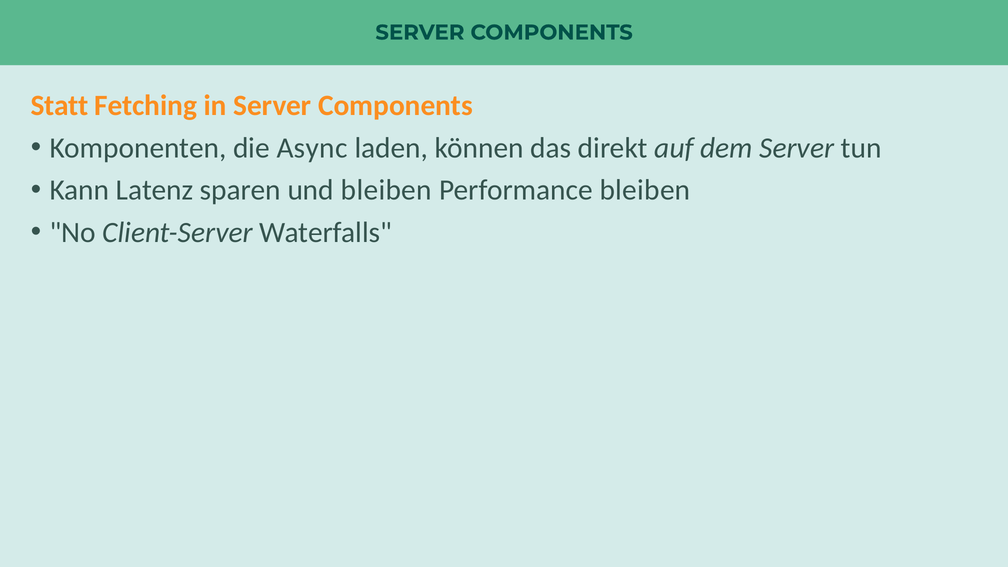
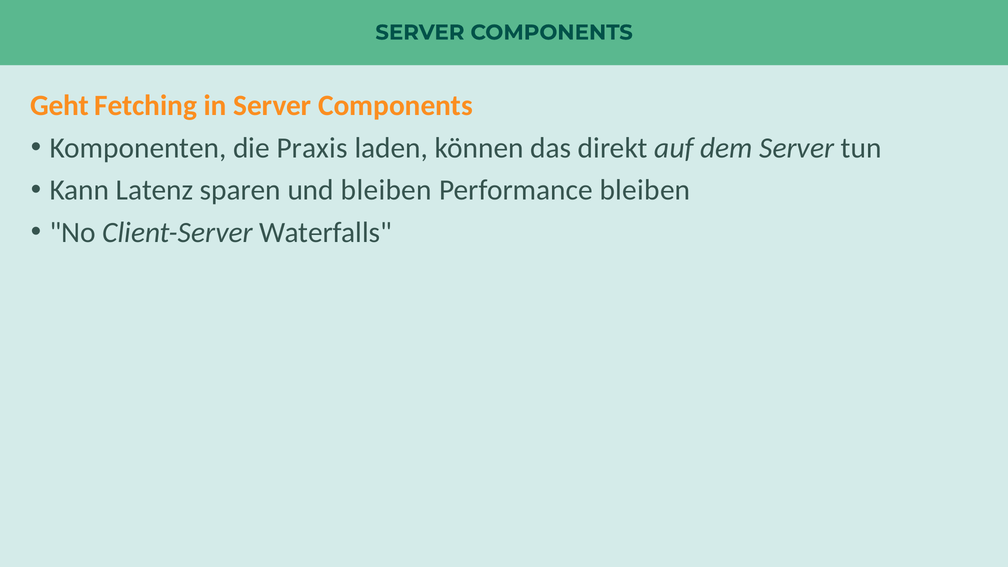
Statt: Statt -> Geht (59, 106)
Async: Async -> Praxis (312, 148)
